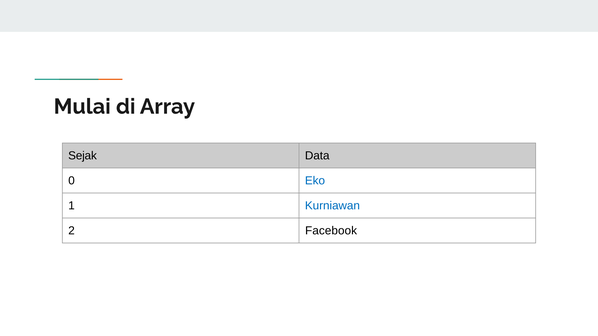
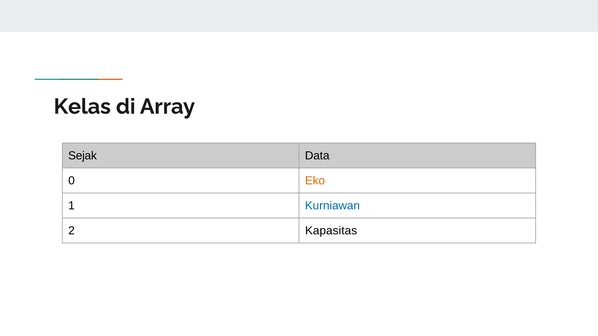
Mulai: Mulai -> Kelas (82, 107)
Eko colour: blue -> orange (315, 181)
Facebook: Facebook -> Kapasitas (331, 231)
